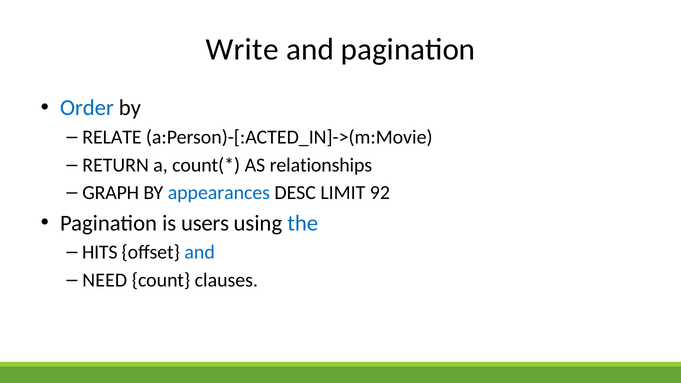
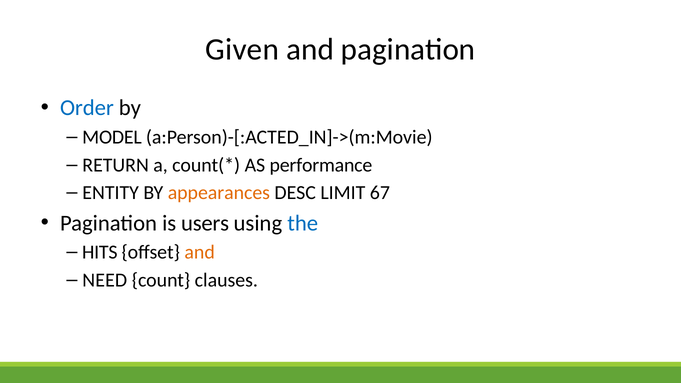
Write: Write -> Given (242, 49)
RELATE: RELATE -> MODEL (112, 137)
relationships: relationships -> performance (321, 165)
GRAPH: GRAPH -> ENTITY (111, 193)
appearances colour: blue -> orange (219, 193)
92: 92 -> 67 (380, 193)
and colour: blue -> orange (200, 252)
